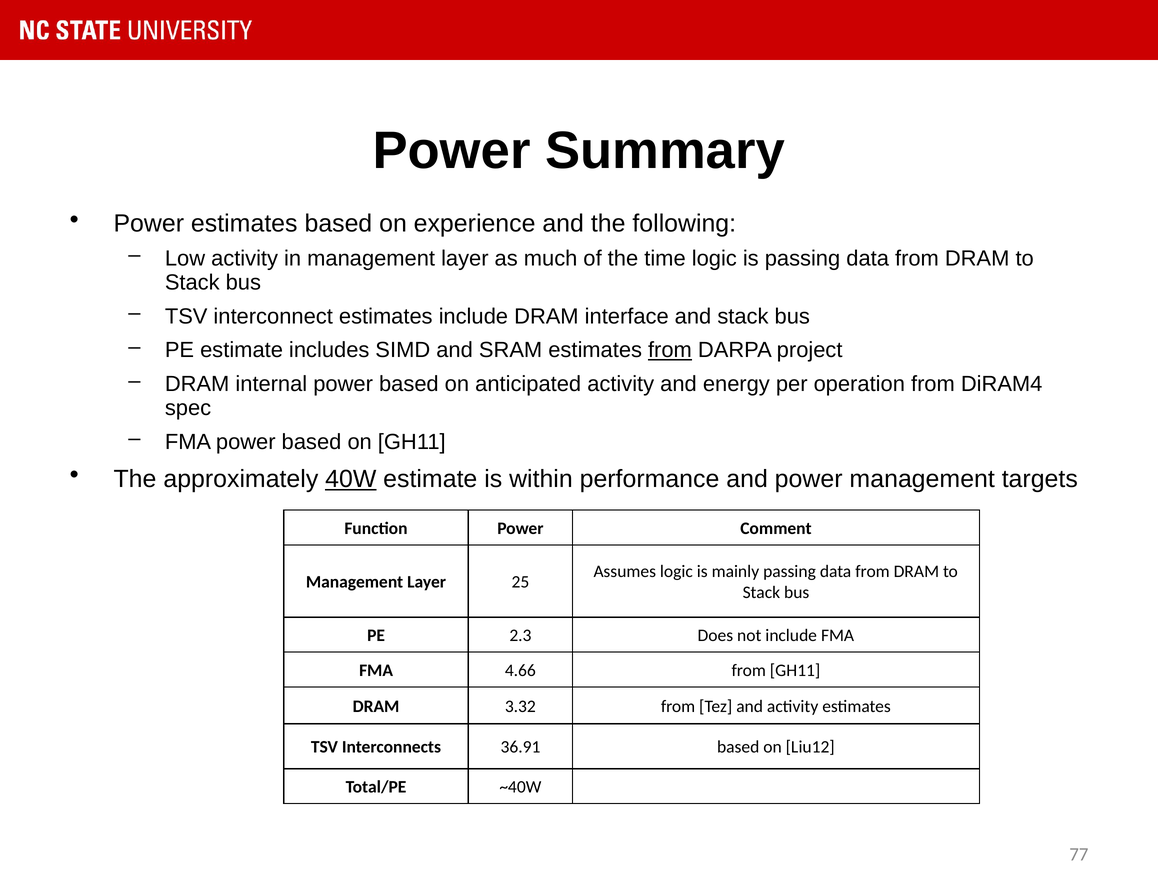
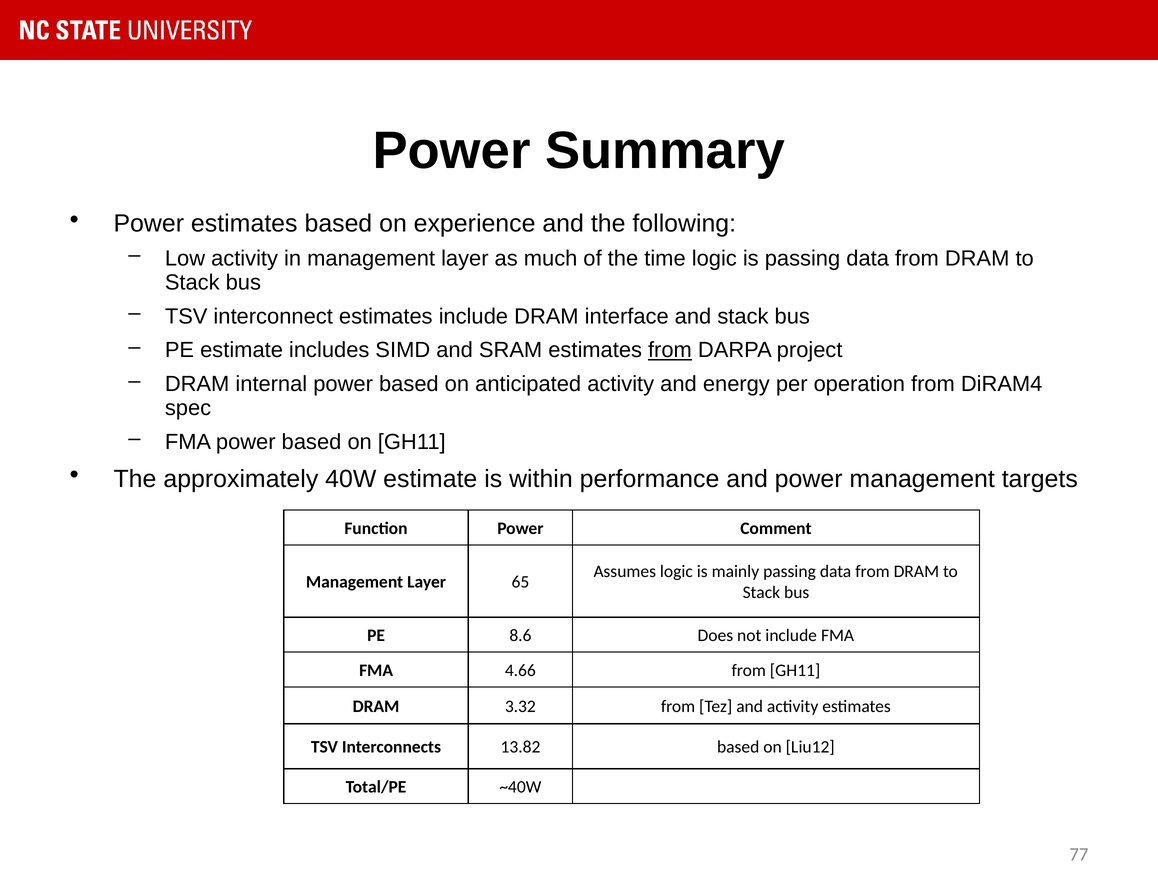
40W underline: present -> none (351, 479)
25: 25 -> 65 (520, 582)
2.3: 2.3 -> 8.6 (520, 635)
36.91: 36.91 -> 13.82 (520, 747)
